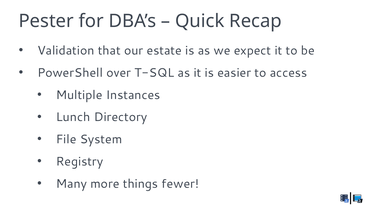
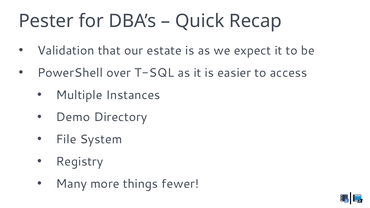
Lunch: Lunch -> Demo (73, 117)
